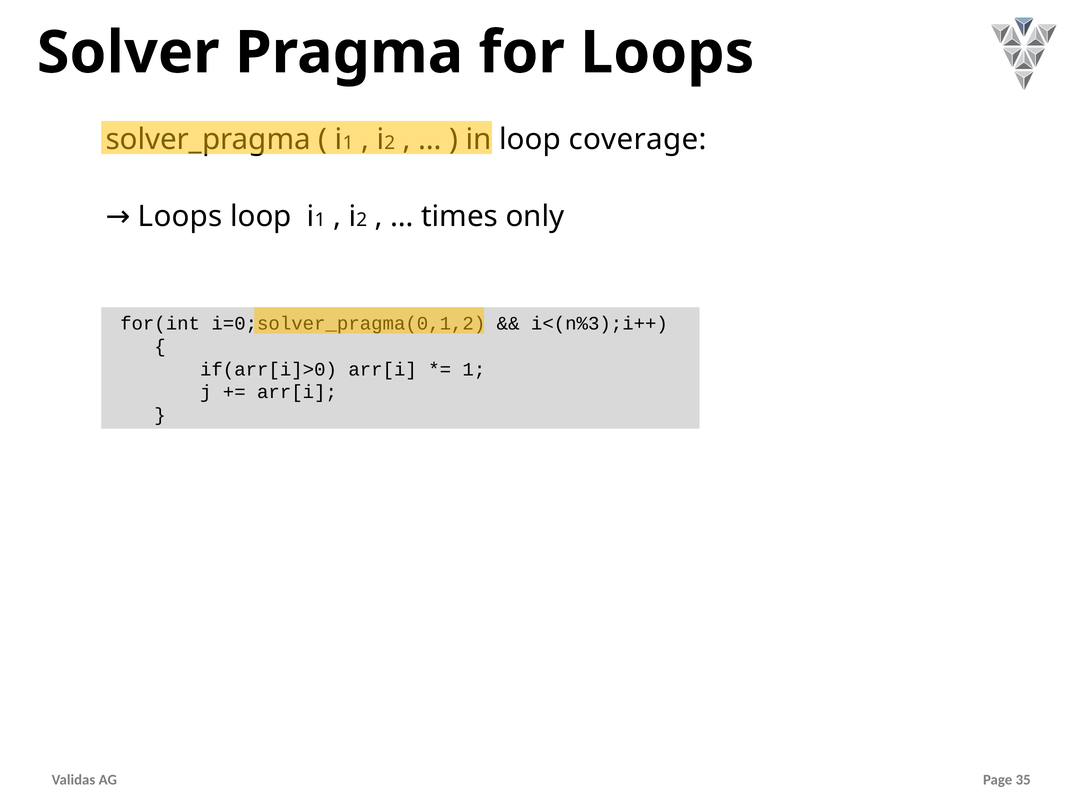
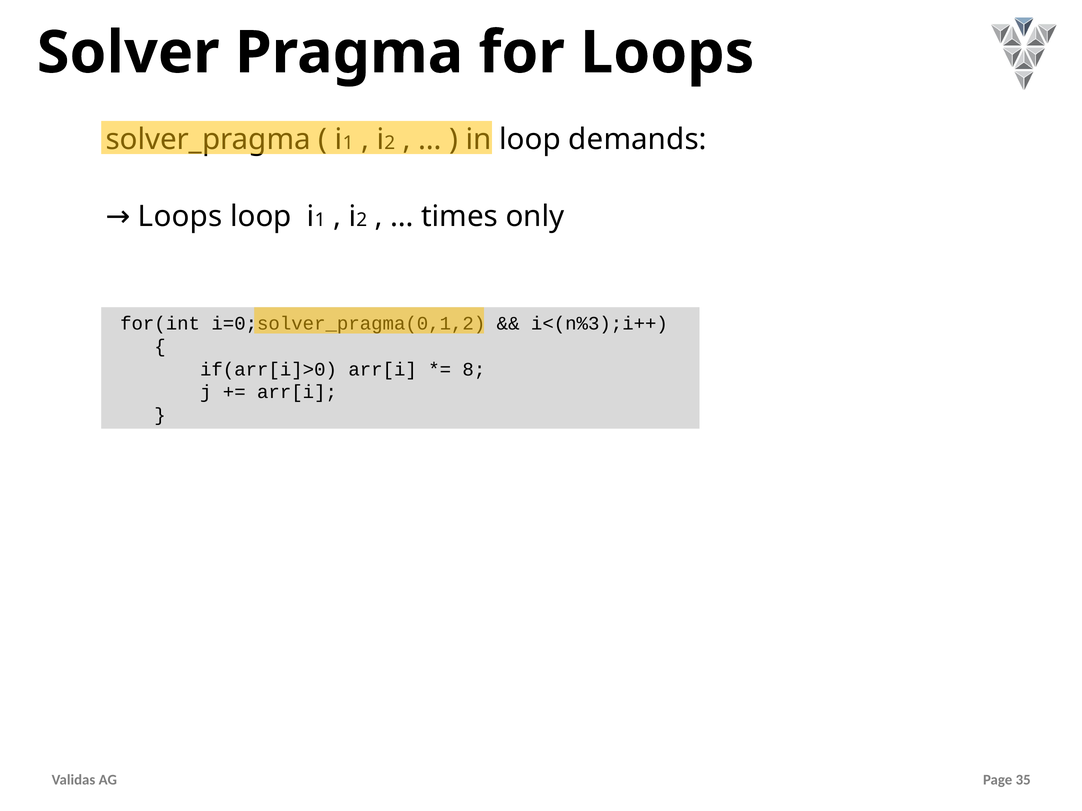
coverage: coverage -> demands (638, 139)
1: 1 -> 8 (474, 370)
